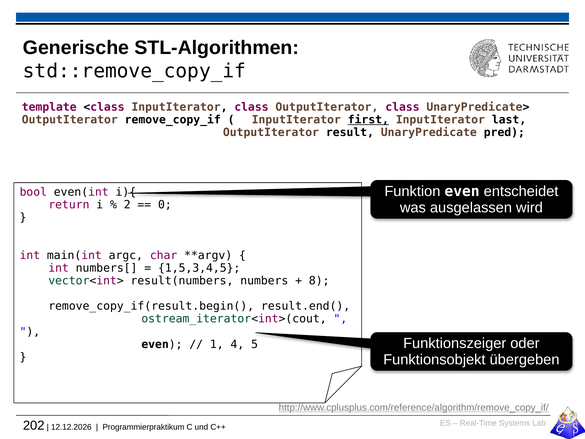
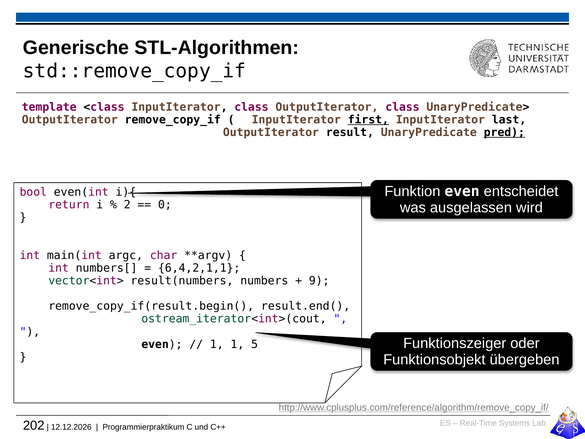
pred underline: none -> present (504, 132)
1,5,3,4,5: 1,5,3,4,5 -> 6,4,2,1,1 (199, 268)
8: 8 -> 9 (319, 281)
1 4: 4 -> 1 (237, 344)
